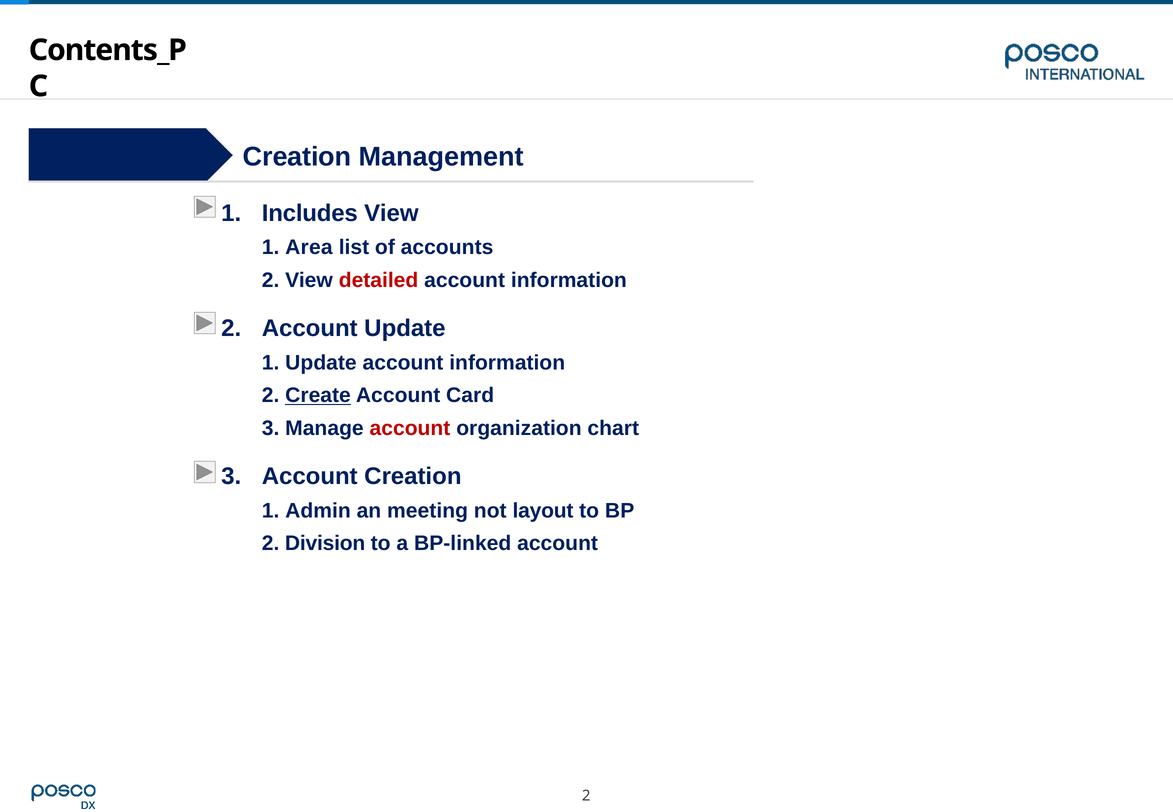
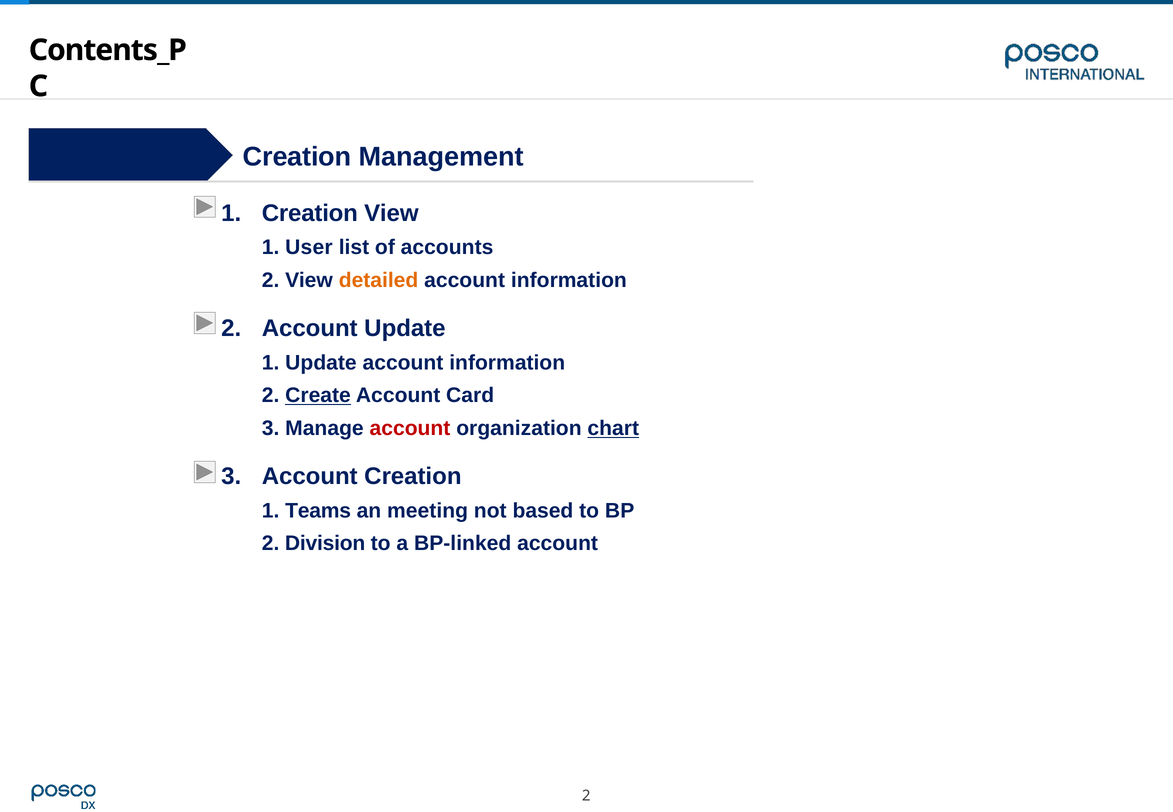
1 Includes: Includes -> Creation (310, 213)
Area: Area -> User (309, 248)
detailed colour: red -> orange (379, 280)
chart underline: none -> present (613, 428)
Admin: Admin -> Teams (318, 511)
layout: layout -> based (543, 511)
